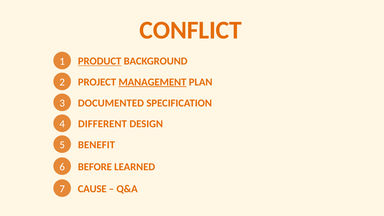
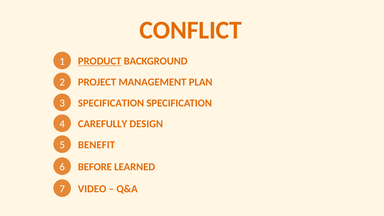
MANAGEMENT underline: present -> none (152, 82)
3 DOCUMENTED: DOCUMENTED -> SPECIFICATION (111, 103)
DIFFERENT: DIFFERENT -> CAREFULLY (103, 124)
CAUSE: CAUSE -> VIDEO (92, 189)
